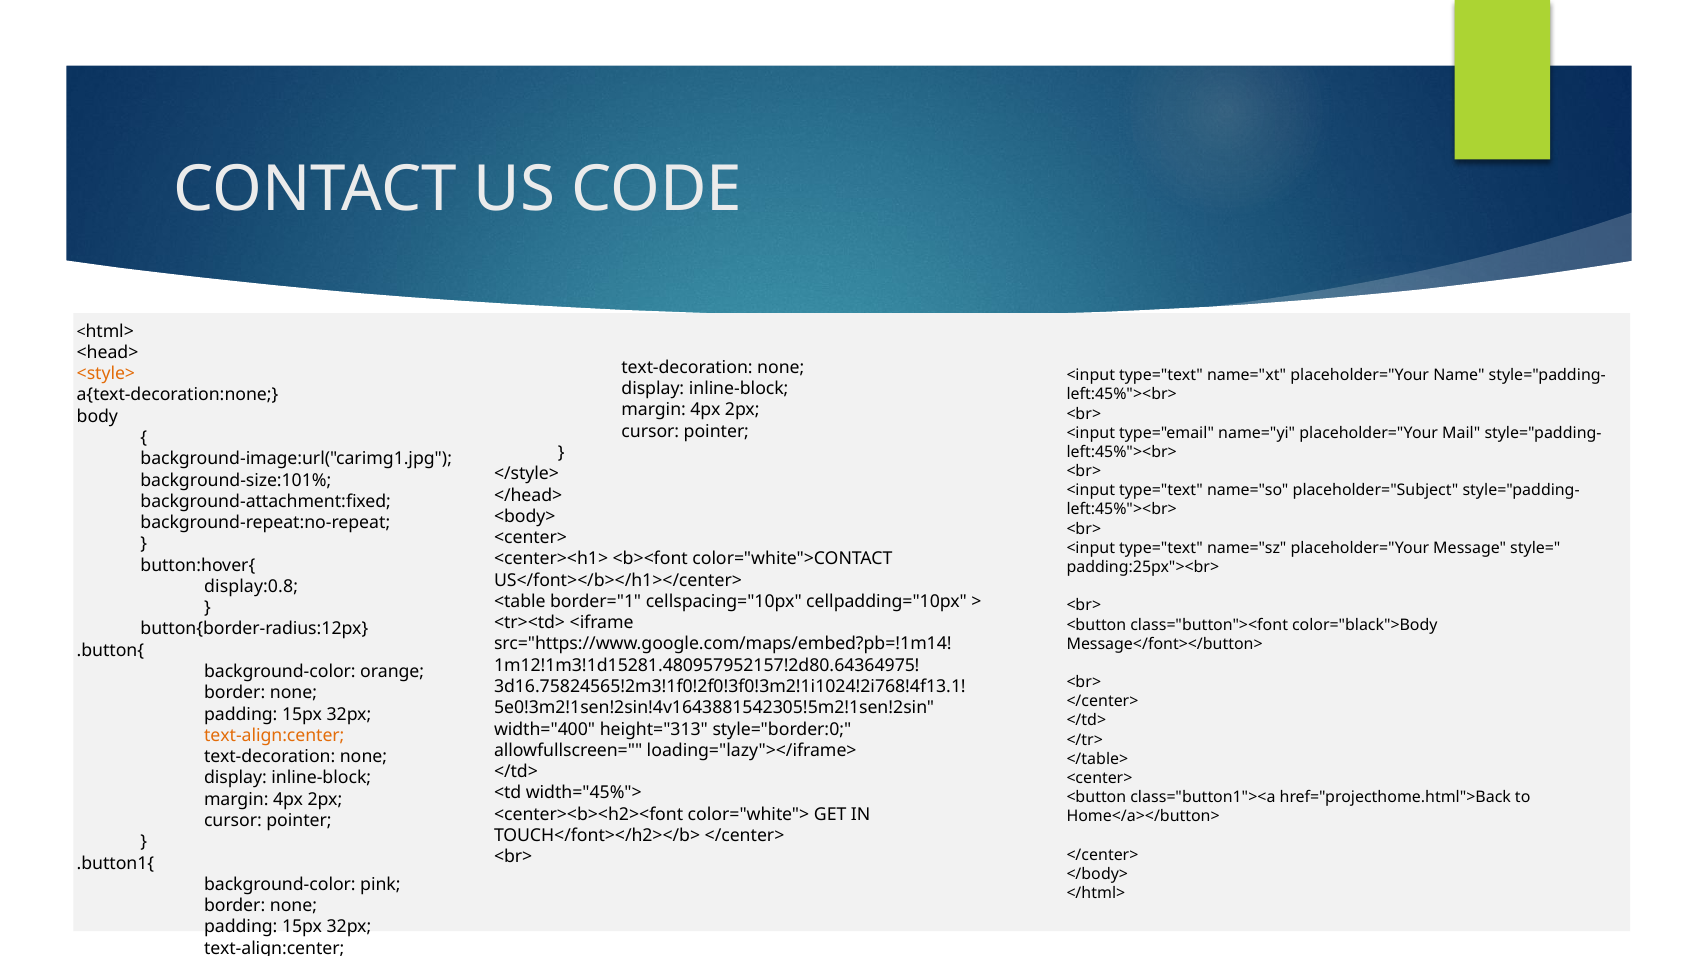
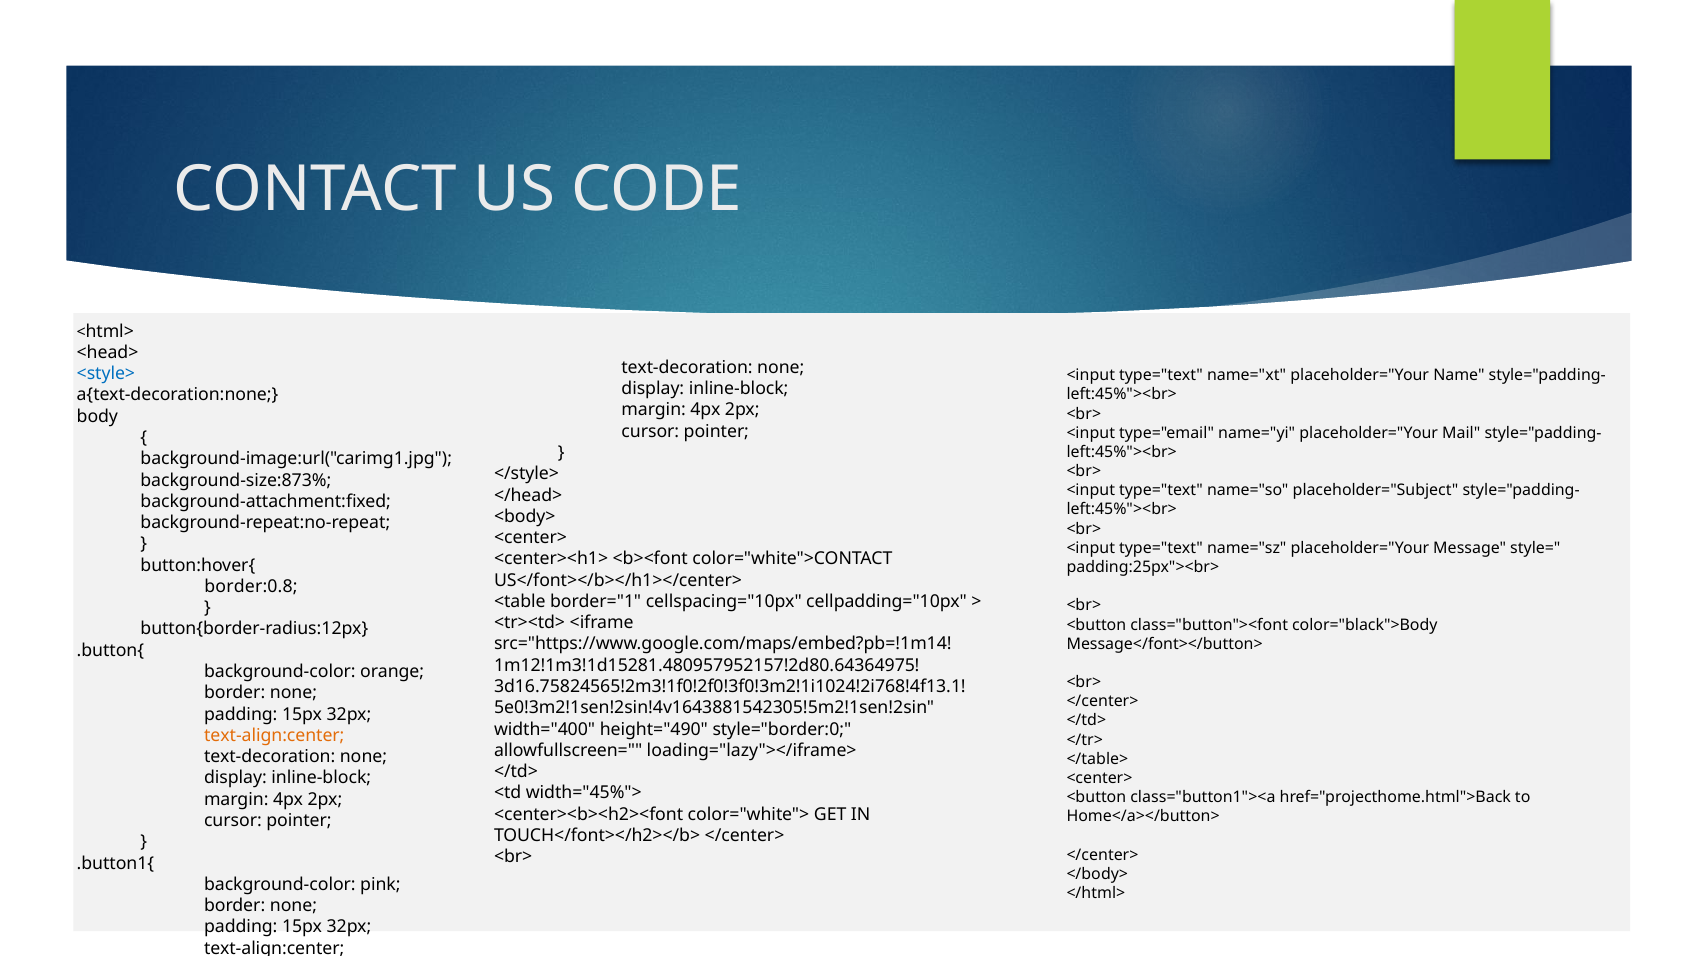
<style> colour: orange -> blue (106, 374)
background-size:101%: background-size:101% -> background-size:873% (236, 480)
display:0.8: display:0.8 -> border:0.8 (251, 586)
height="313: height="313 -> height="490 (654, 729)
